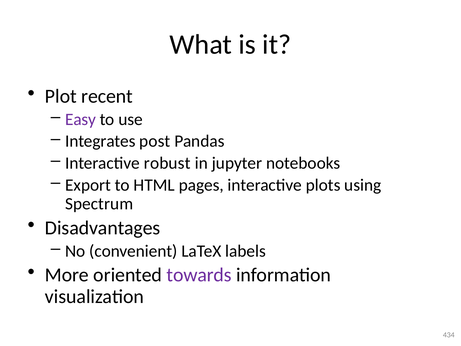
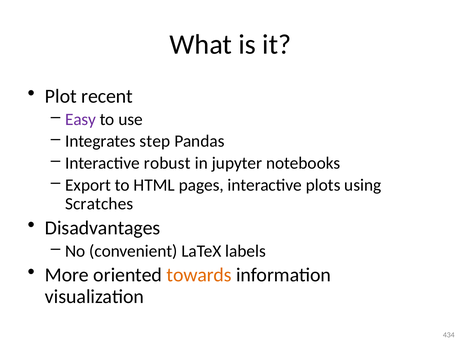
post: post -> step (155, 141)
Spectrum: Spectrum -> Scratches (99, 204)
towards colour: purple -> orange (199, 275)
